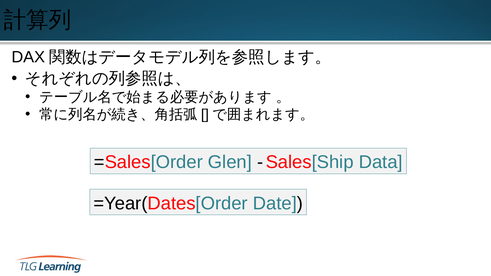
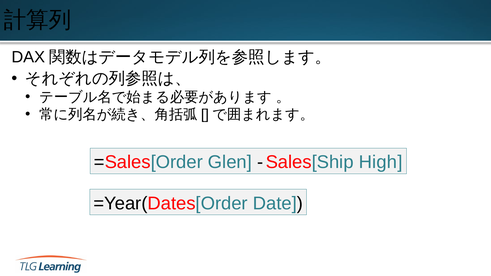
Data: Data -> High (381, 162)
